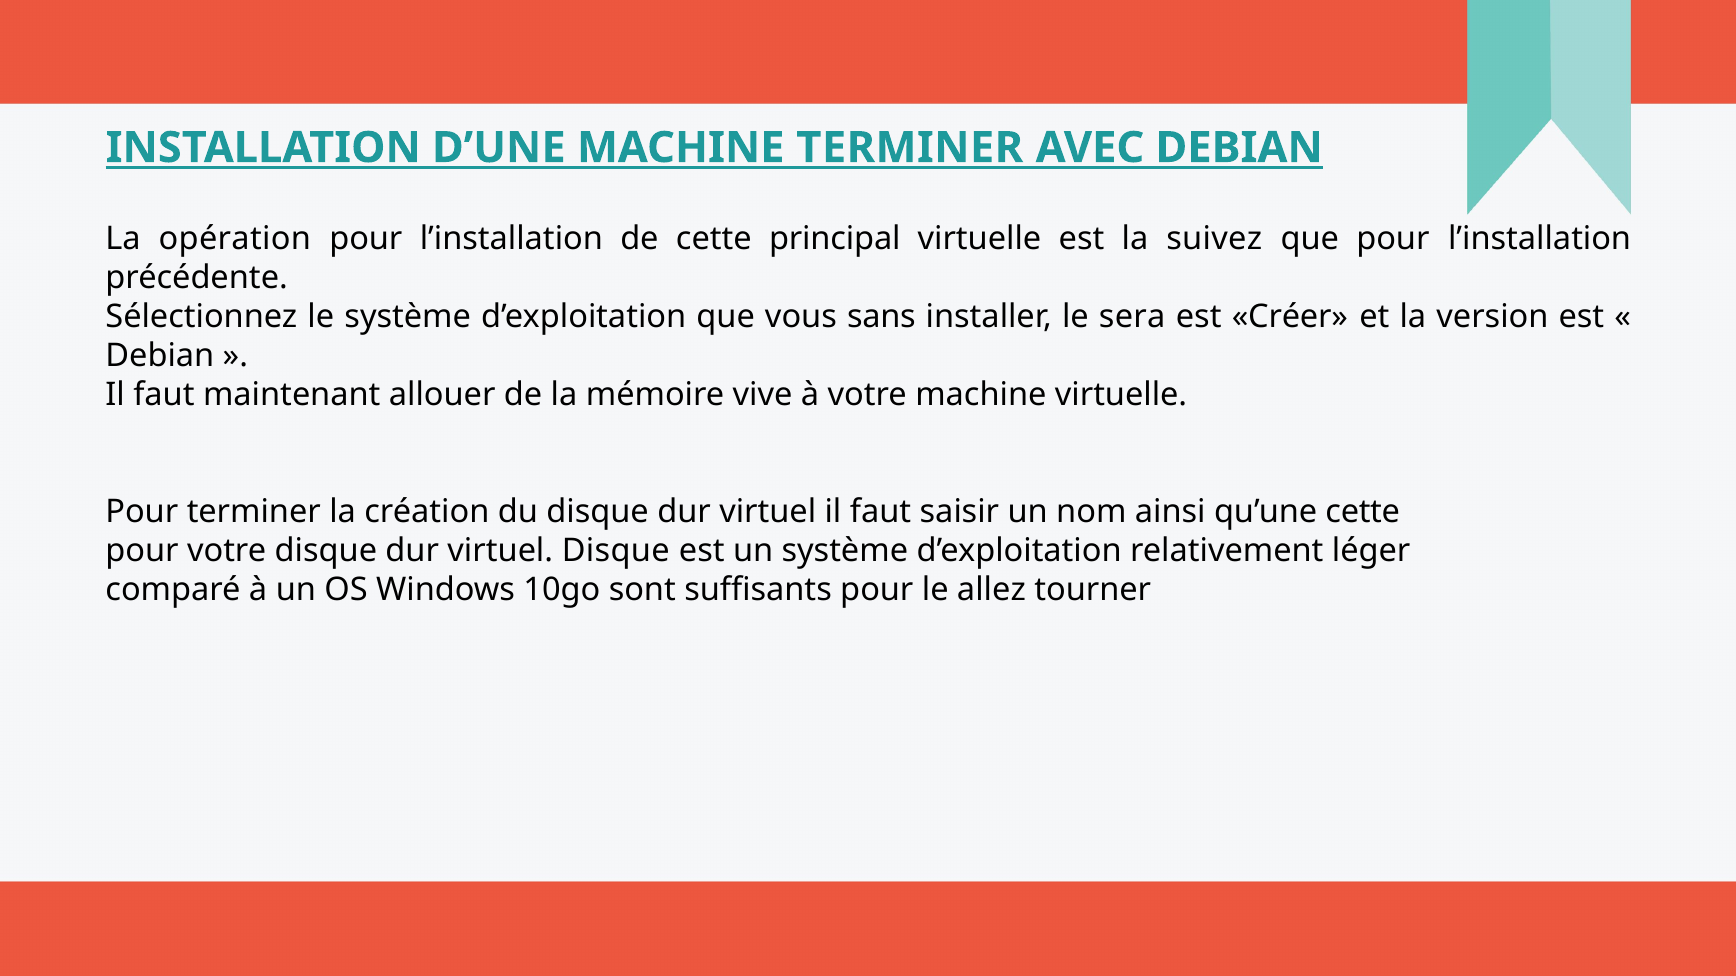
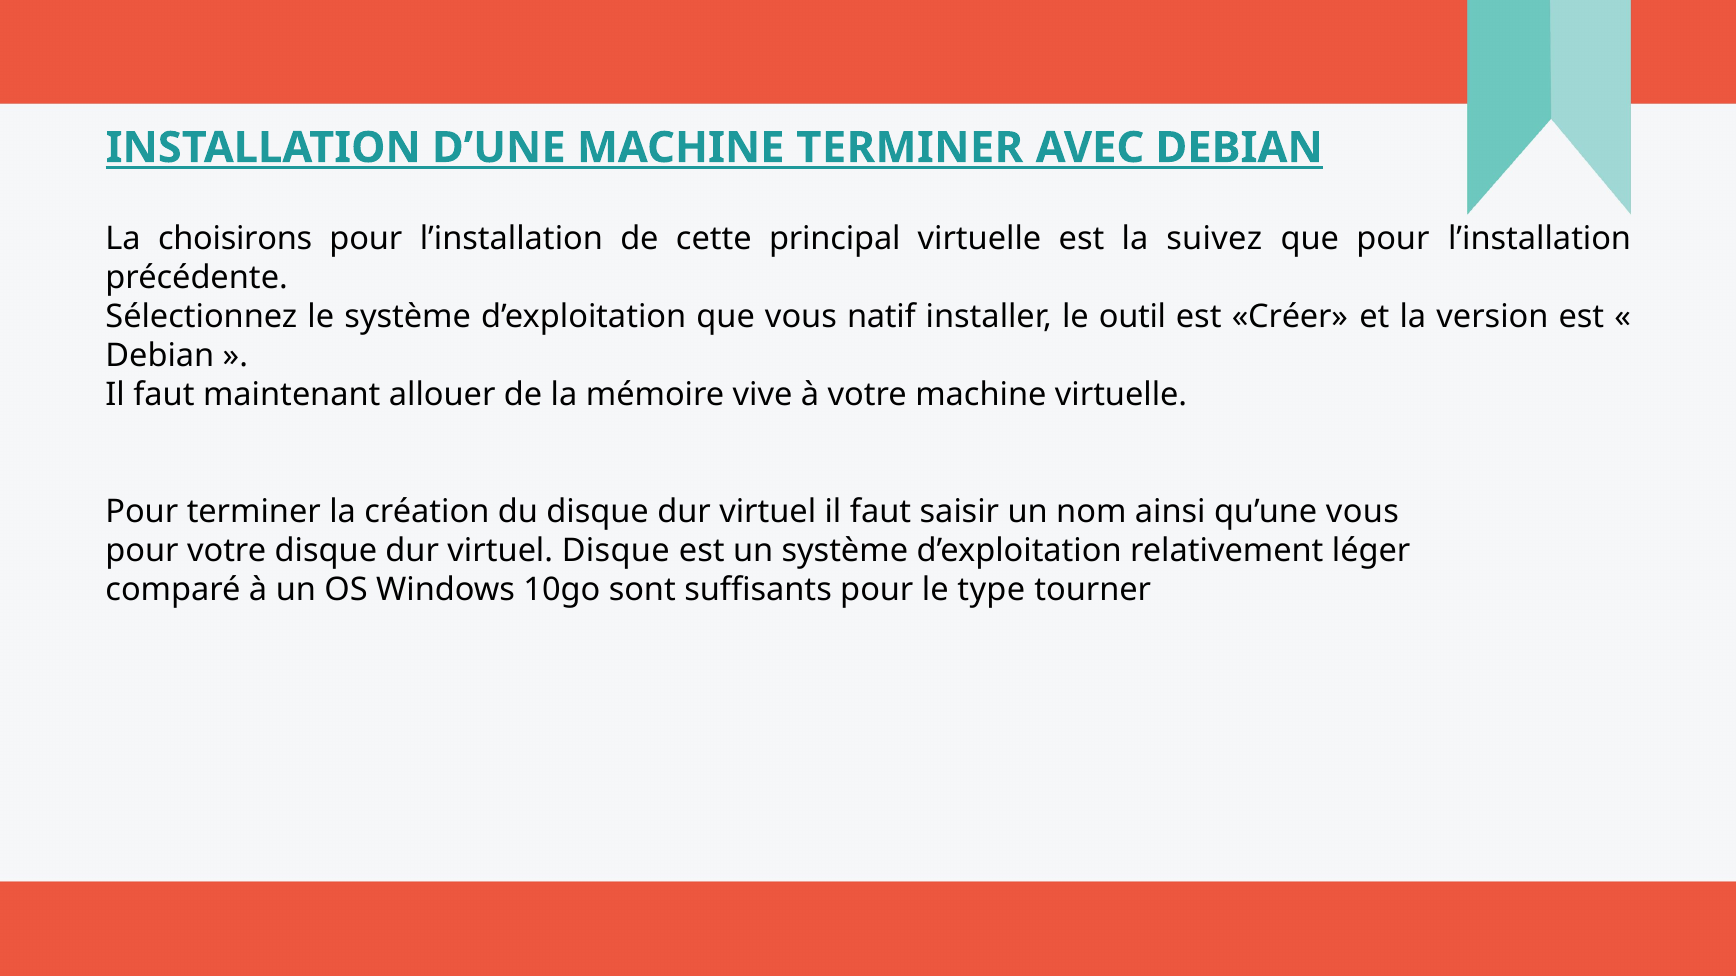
opération: opération -> choisirons (235, 239)
sans: sans -> natif (881, 317)
sera: sera -> outil (1132, 317)
qu’une cette: cette -> vous (1362, 512)
allez: allez -> type (991, 590)
